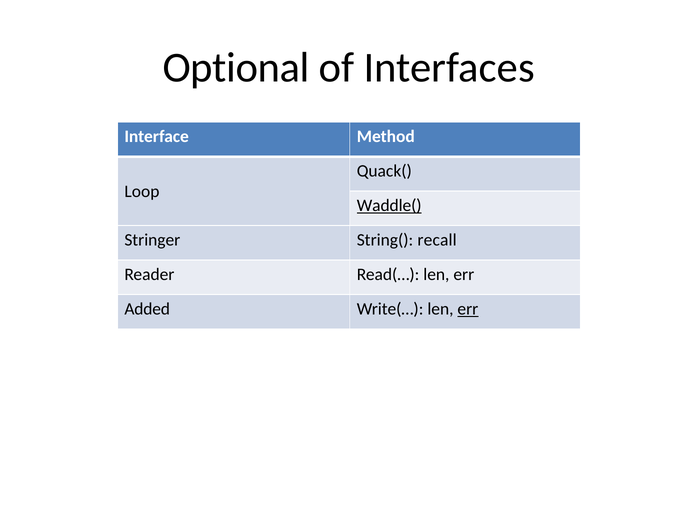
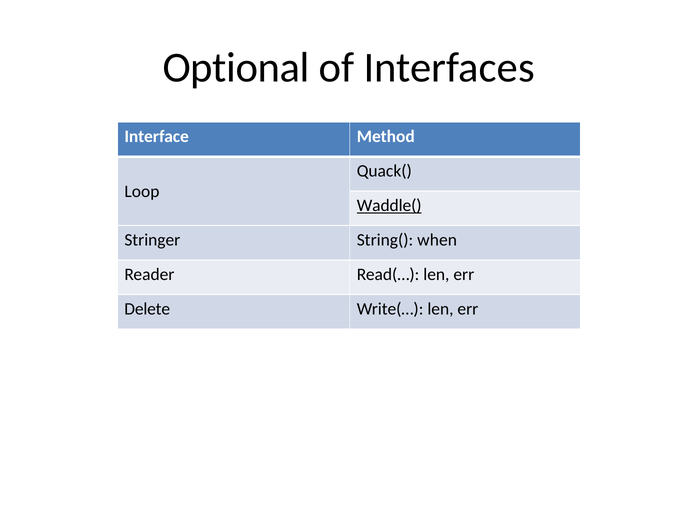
recall: recall -> when (437, 240)
Added: Added -> Delete (147, 309)
err underline: present -> none (468, 309)
